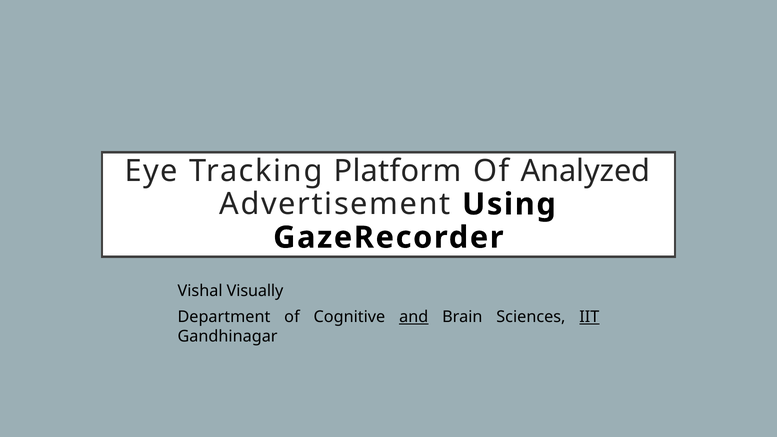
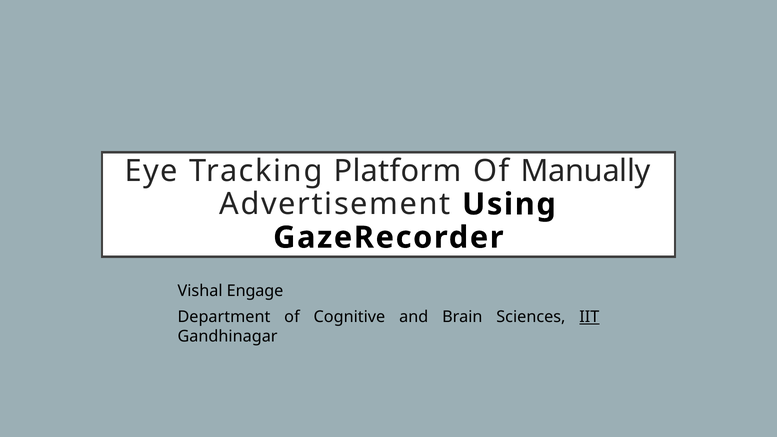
Analyzed: Analyzed -> Manually (586, 171)
Visually: Visually -> Engage (255, 291)
and underline: present -> none (414, 317)
